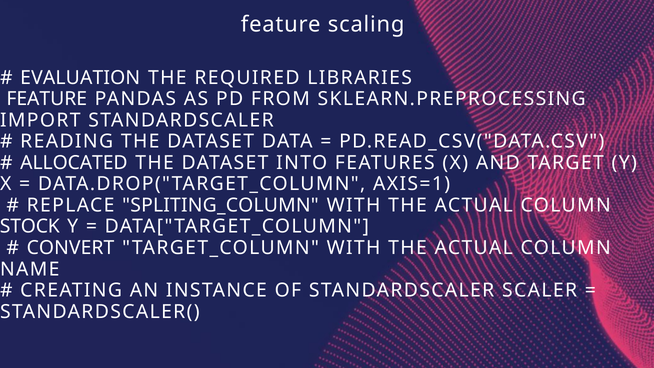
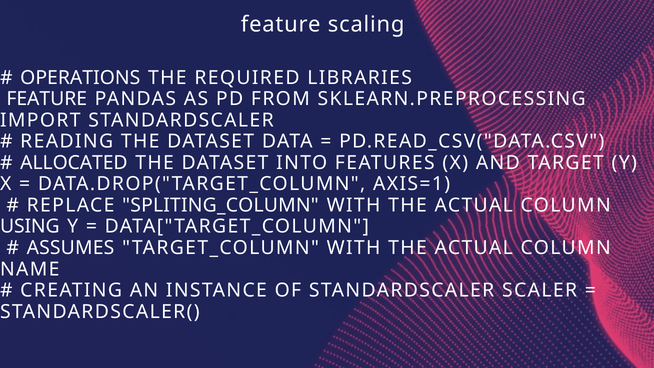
EVALUATION: EVALUATION -> OPERATIONS (80, 78)
STOCK: STOCK -> USING (30, 227)
CONVERT: CONVERT -> ASSUMES (70, 248)
